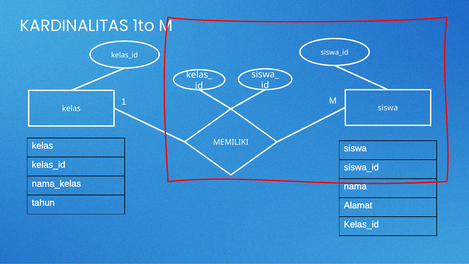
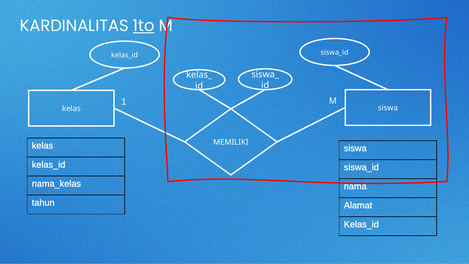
1to underline: none -> present (144, 26)
